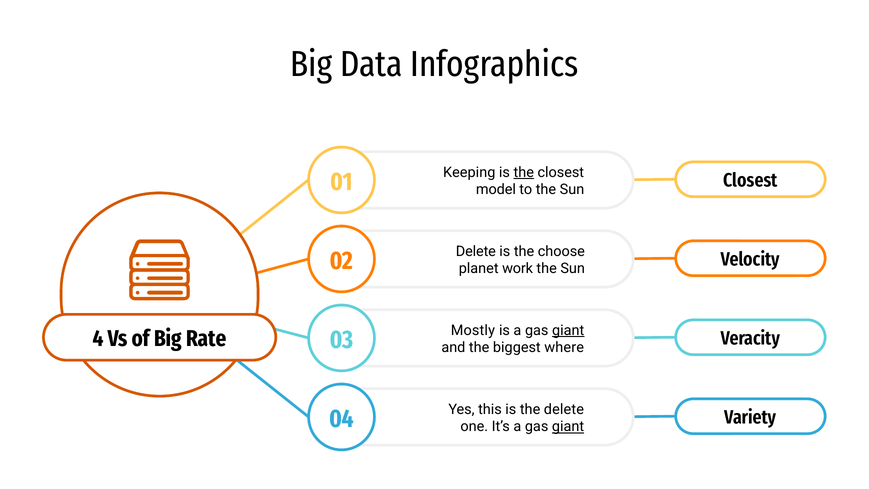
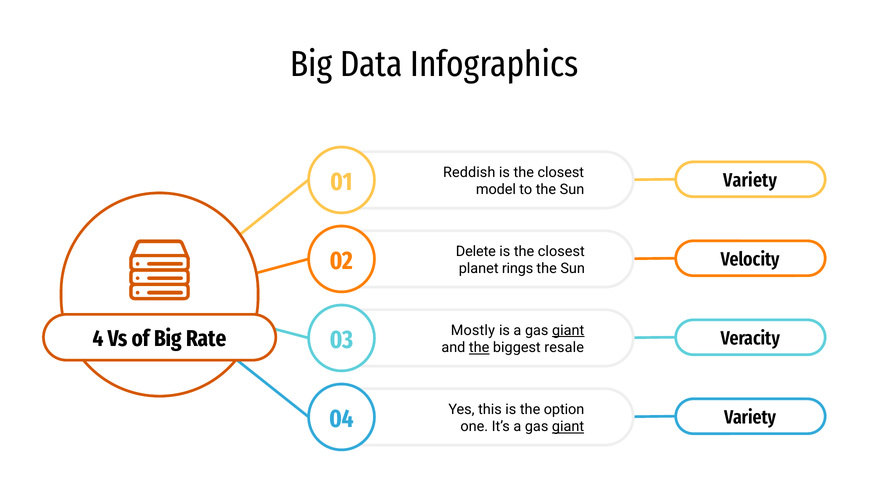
Keeping: Keeping -> Reddish (469, 172)
the underline: present -> none (524, 172)
Closest: Closest -> Variety (750, 181)
choose: choose -> closest (561, 251)
work: work -> rings (518, 269)
the underline: none -> present (479, 348)
where: where -> resale (564, 348)
the delete: delete -> option (564, 409)
